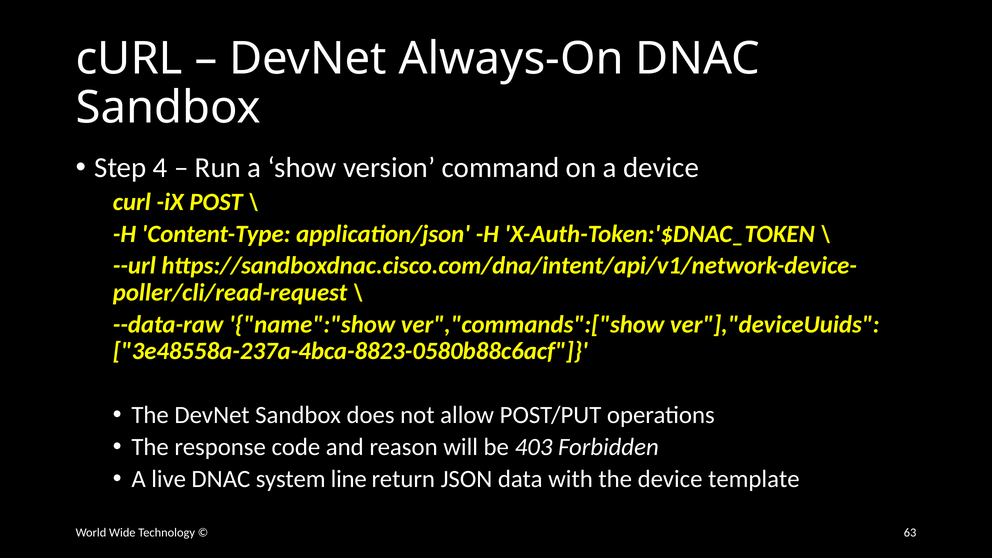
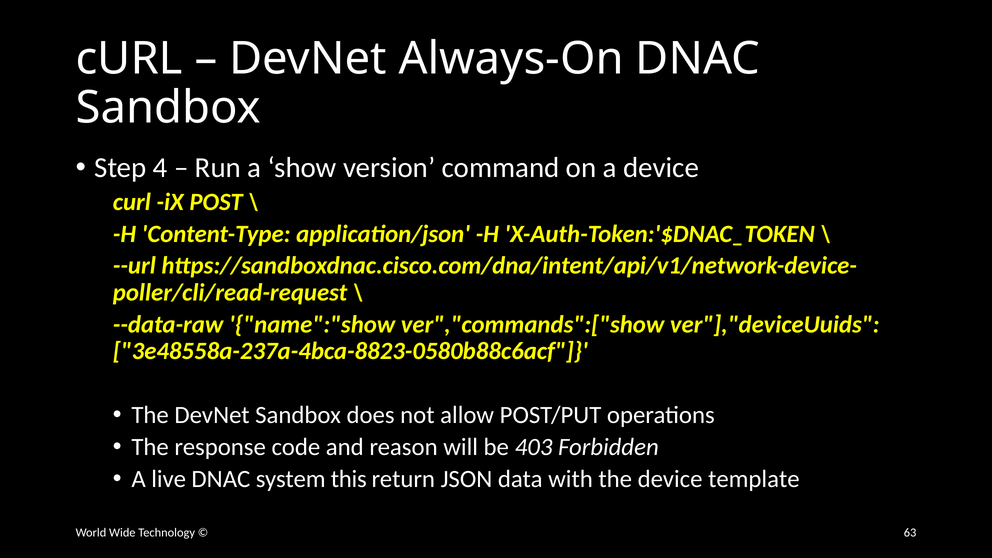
line: line -> this (349, 479)
